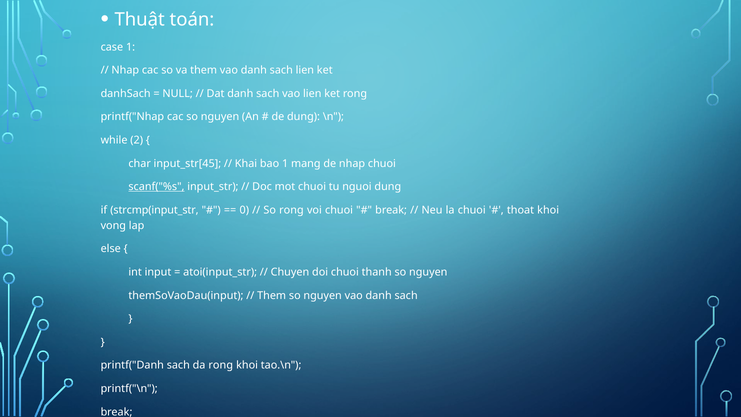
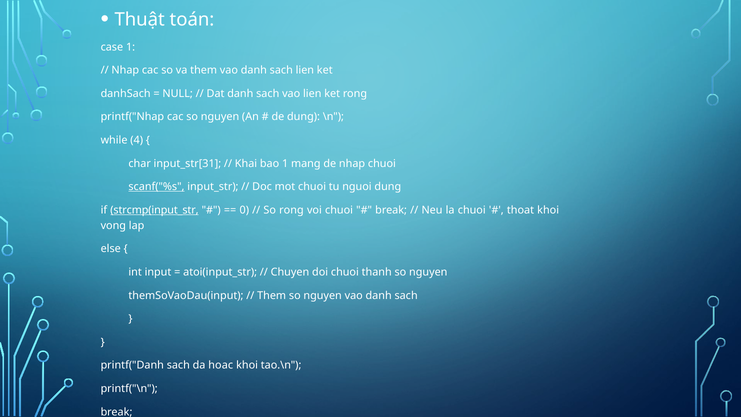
2: 2 -> 4 (137, 140)
input_str[45: input_str[45 -> input_str[31 (187, 163)
strcmp(input_str underline: none -> present (154, 210)
da rong: rong -> hoac (221, 365)
